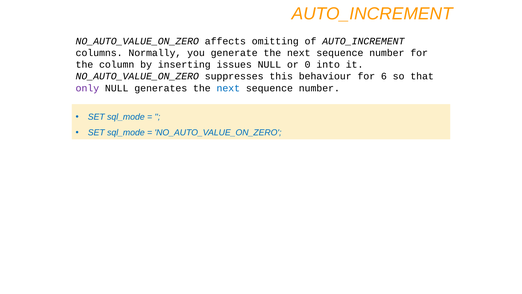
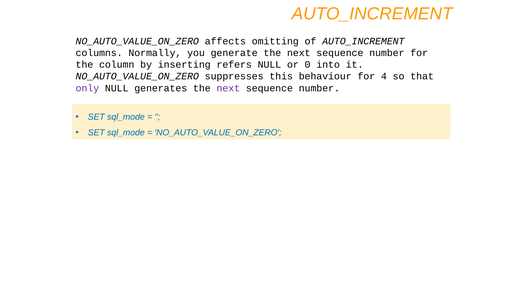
issues: issues -> refers (234, 65)
6: 6 -> 4 (384, 76)
next colour: blue -> purple (228, 88)
